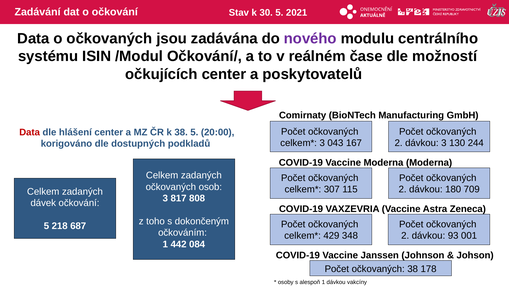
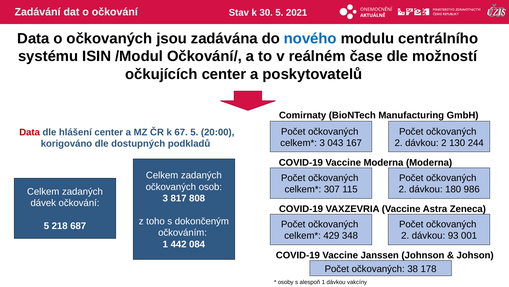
nového colour: purple -> blue (310, 38)
k 38: 38 -> 67 (181, 132)
dávkou 3: 3 -> 2 (444, 143)
709: 709 -> 986 (472, 189)
